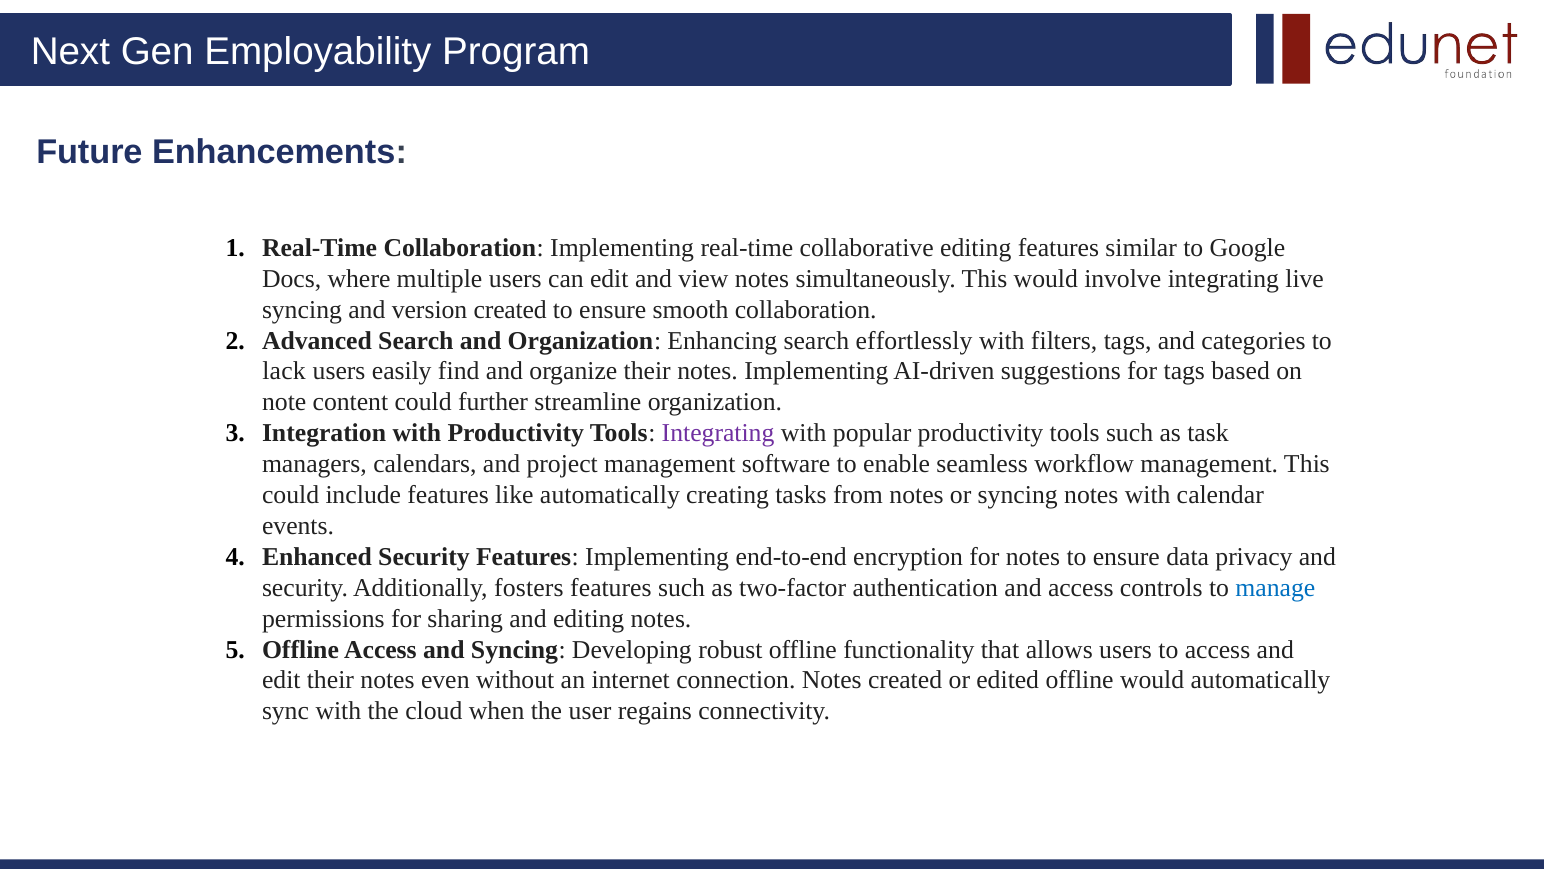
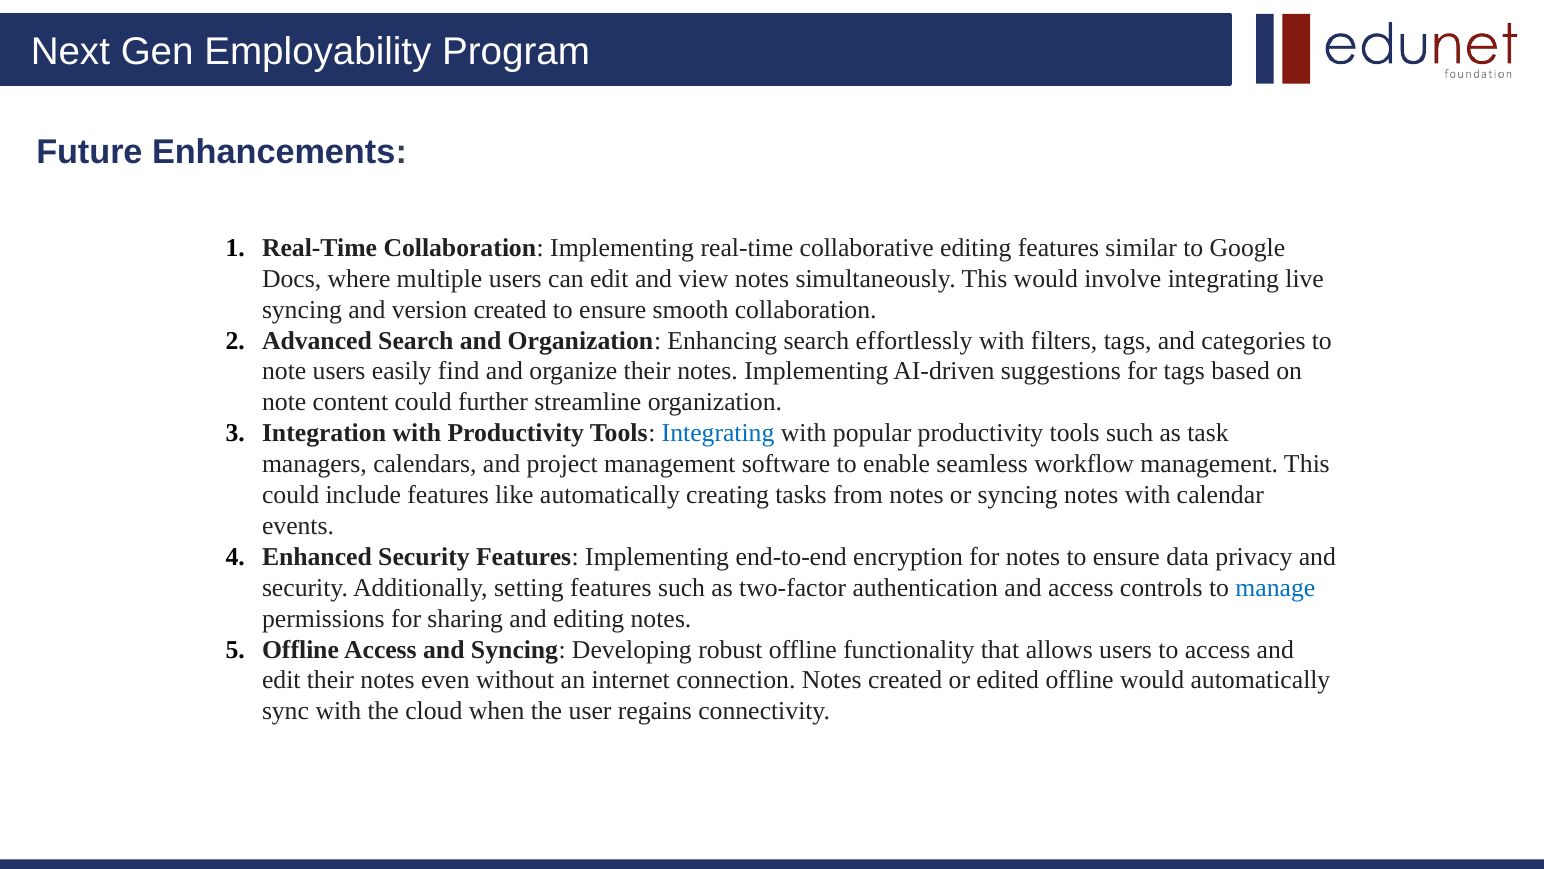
lack: lack -> note (284, 371)
Integrating colour: purple -> blue (718, 433)
fosters: fosters -> setting (529, 587)
